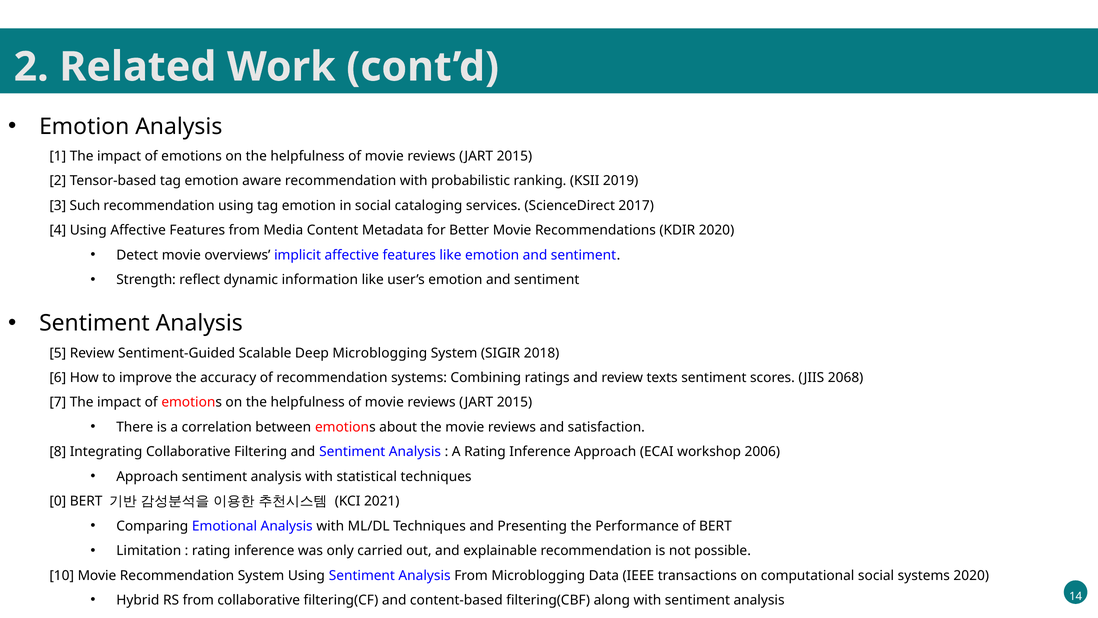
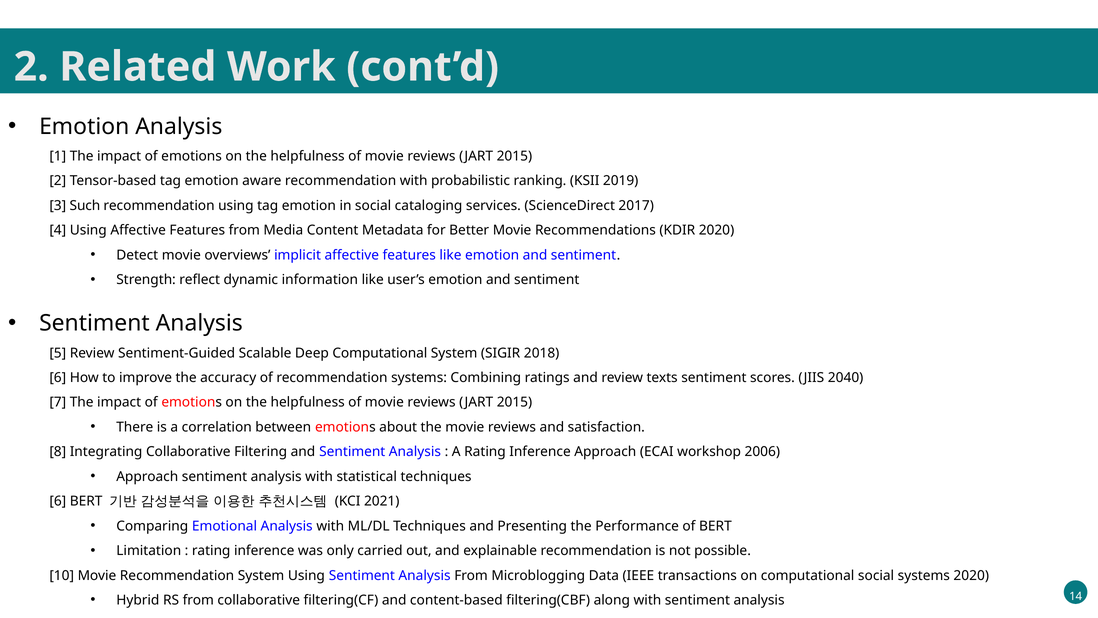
Deep Microblogging: Microblogging -> Computational (380, 353)
2068: 2068 -> 2040 (846, 377)
0: 0 -> 6 (58, 501)
